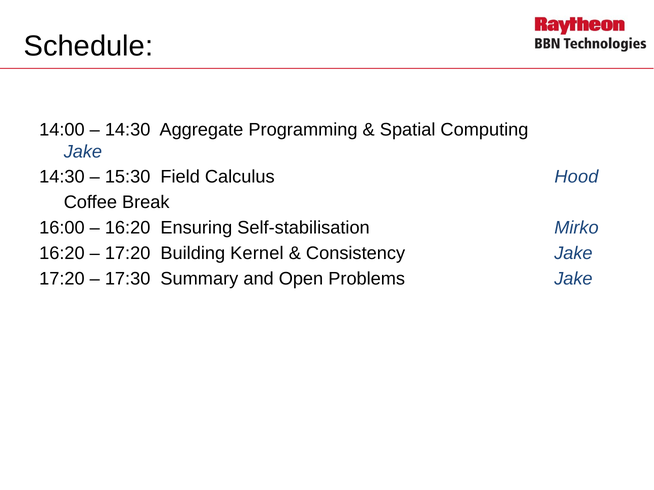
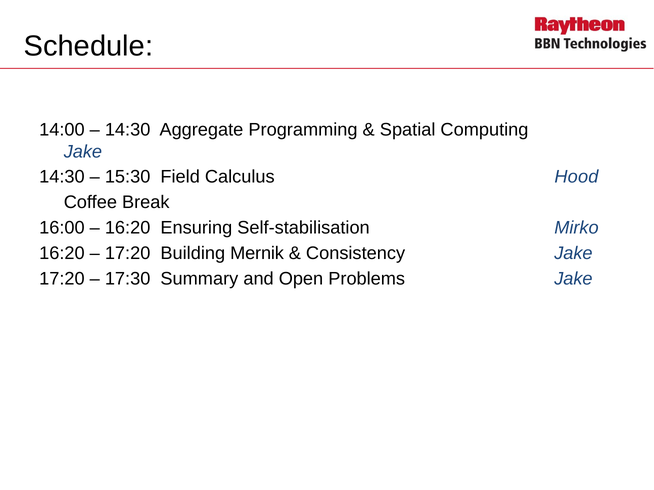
Kernel: Kernel -> Mernik (257, 253)
